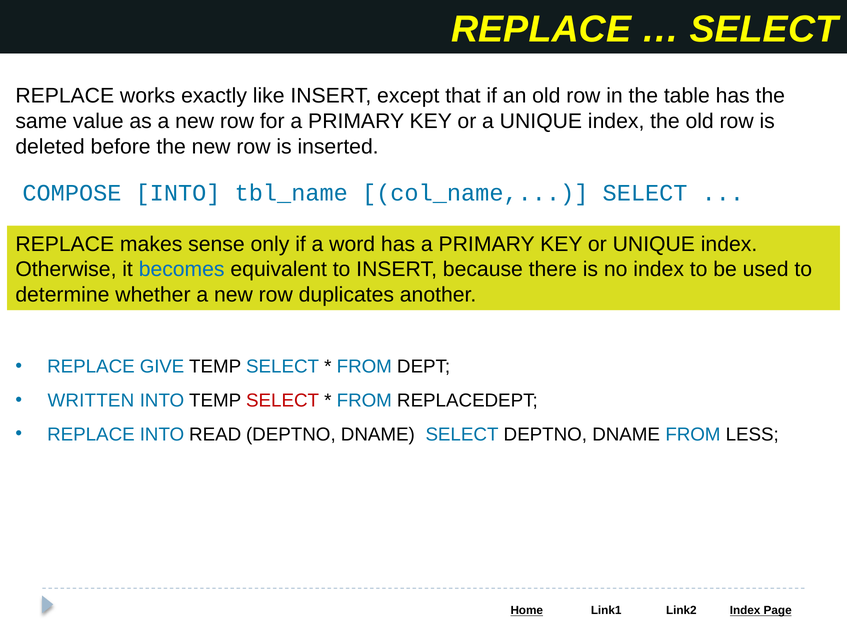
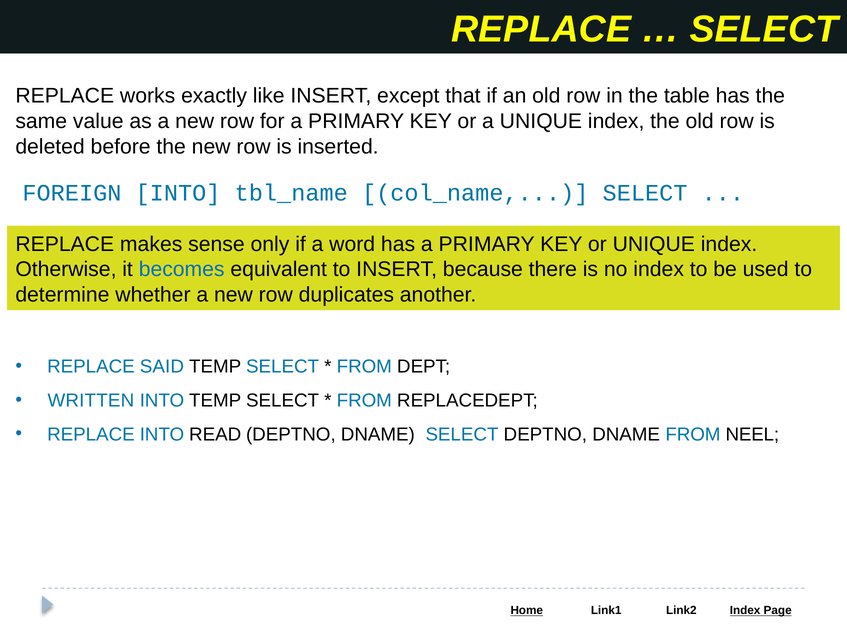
COMPOSE: COMPOSE -> FOREIGN (72, 193)
GIVE: GIVE -> SAID (162, 367)
SELECT colour: red -> black (283, 401)
LESS: LESS -> NEEL (752, 435)
